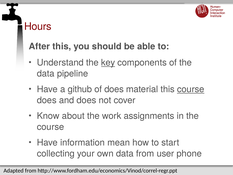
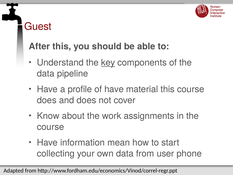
Hours: Hours -> Guest (38, 26)
github: github -> profile (80, 89)
of does: does -> have (114, 89)
course underline: present -> none (191, 89)
